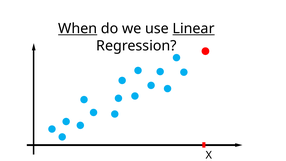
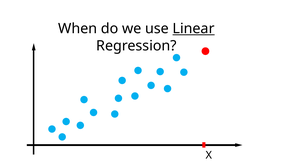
When underline: present -> none (78, 29)
